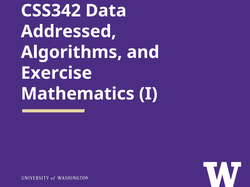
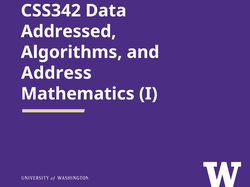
Exercise: Exercise -> Address (56, 73)
